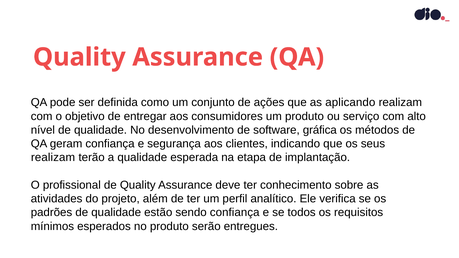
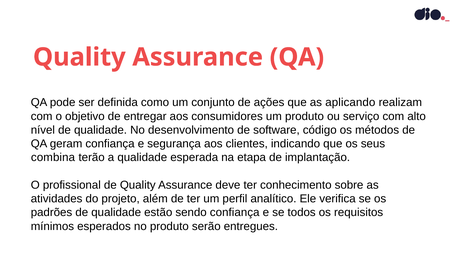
gráfica: gráfica -> código (320, 130)
realizam: realizam -> combina (53, 158)
